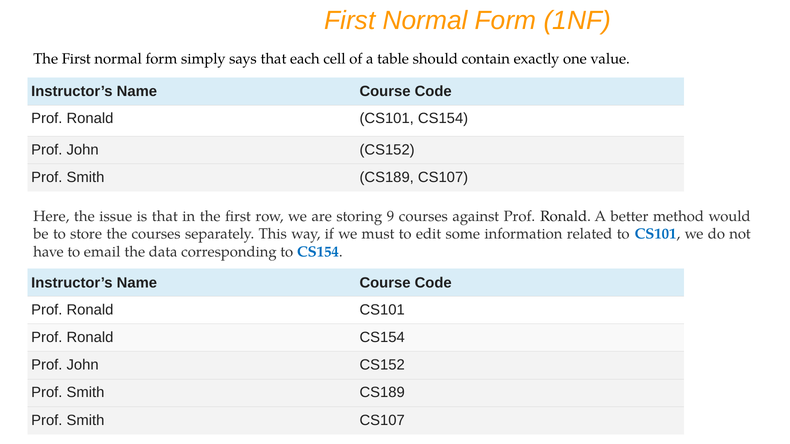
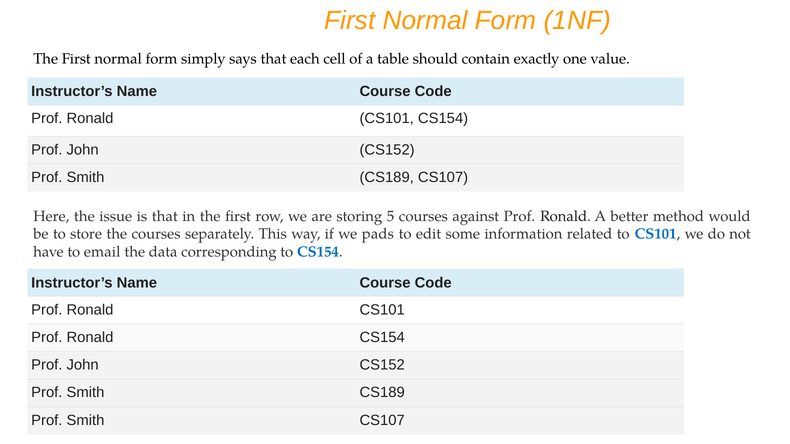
9: 9 -> 5 (390, 216)
must: must -> pads (378, 234)
